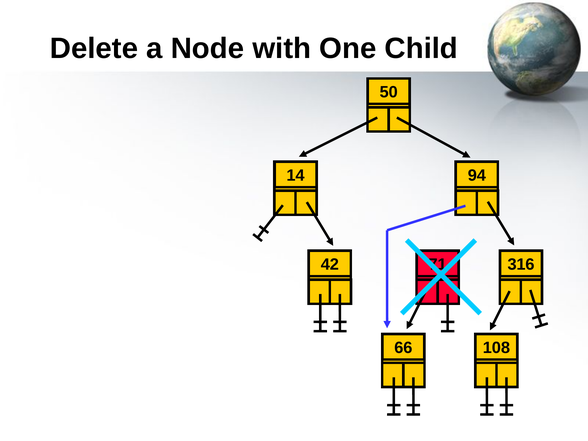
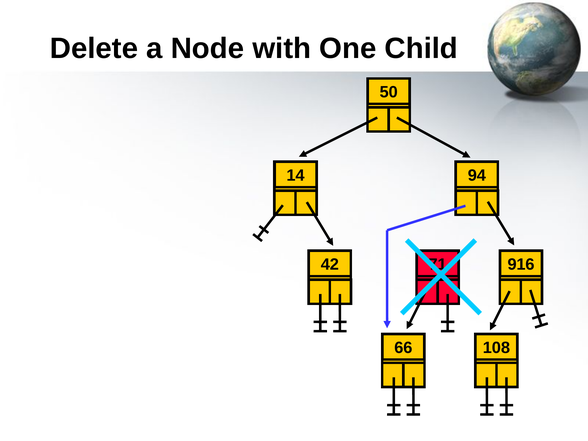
316: 316 -> 916 (521, 265)
